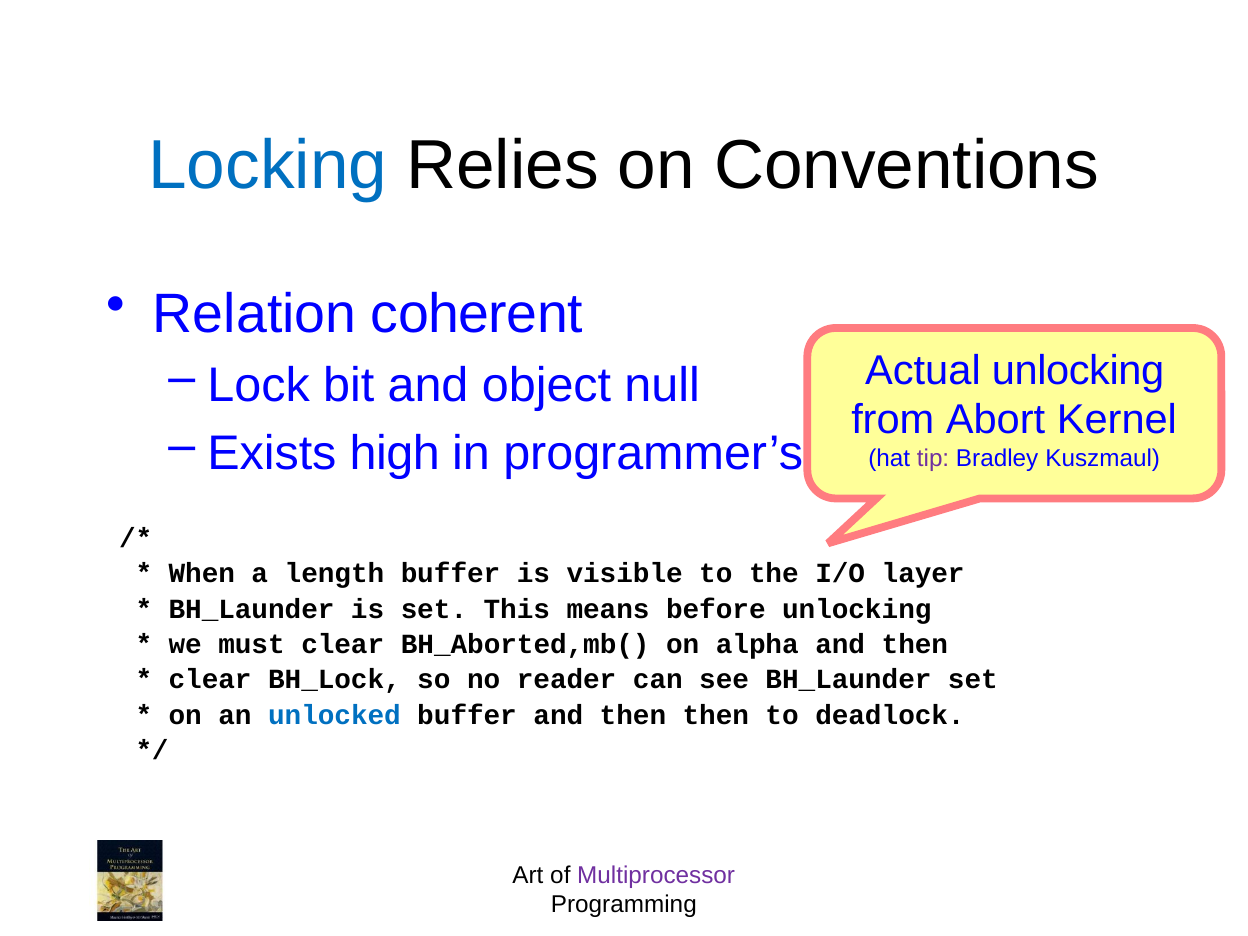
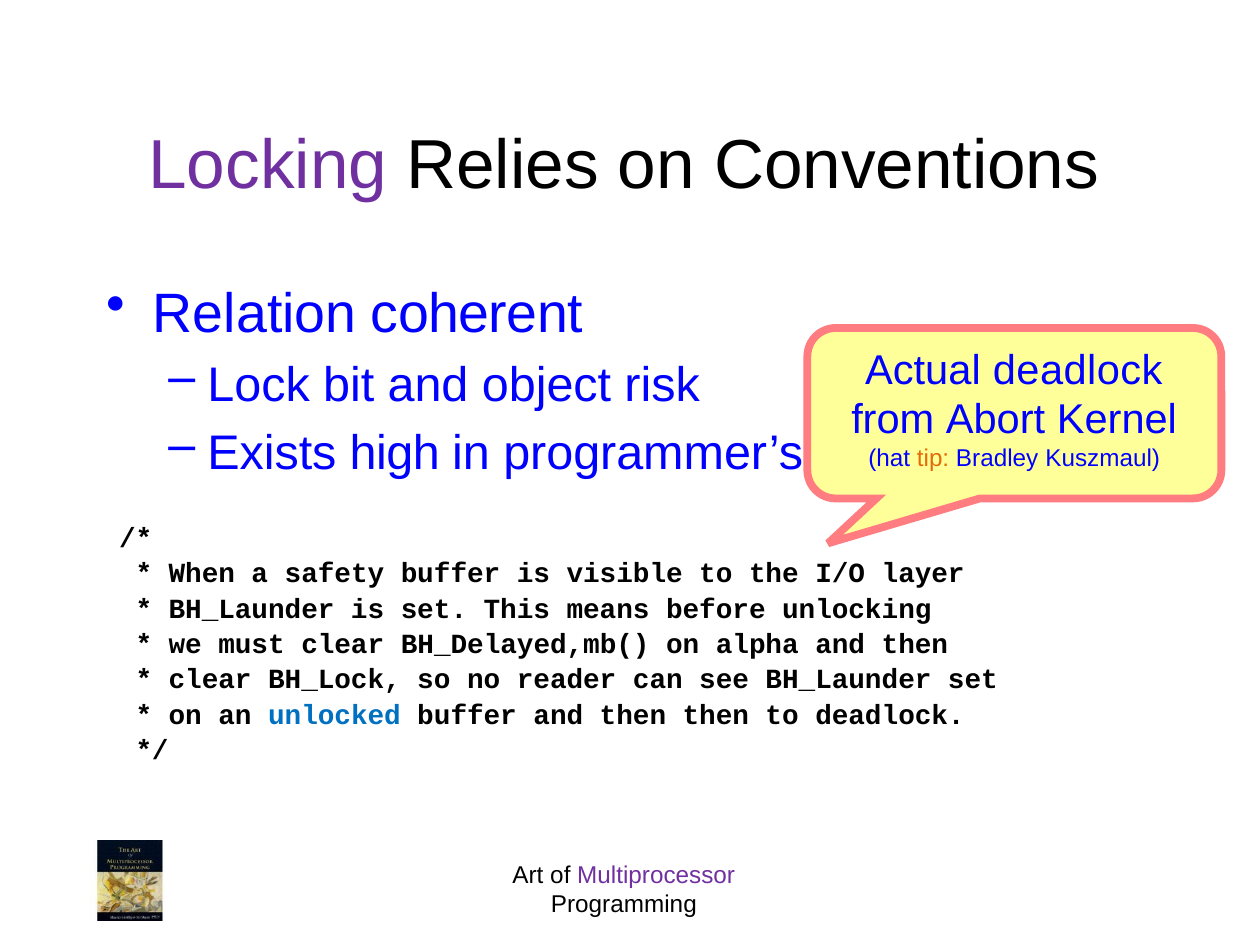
Locking colour: blue -> purple (268, 166)
Actual unlocking: unlocking -> deadlock (1078, 370)
null: null -> risk (662, 385)
tip colour: purple -> orange (933, 459)
length: length -> safety (334, 573)
BH_Aborted,mb(: BH_Aborted,mb( -> BH_Delayed,mb( (525, 644)
